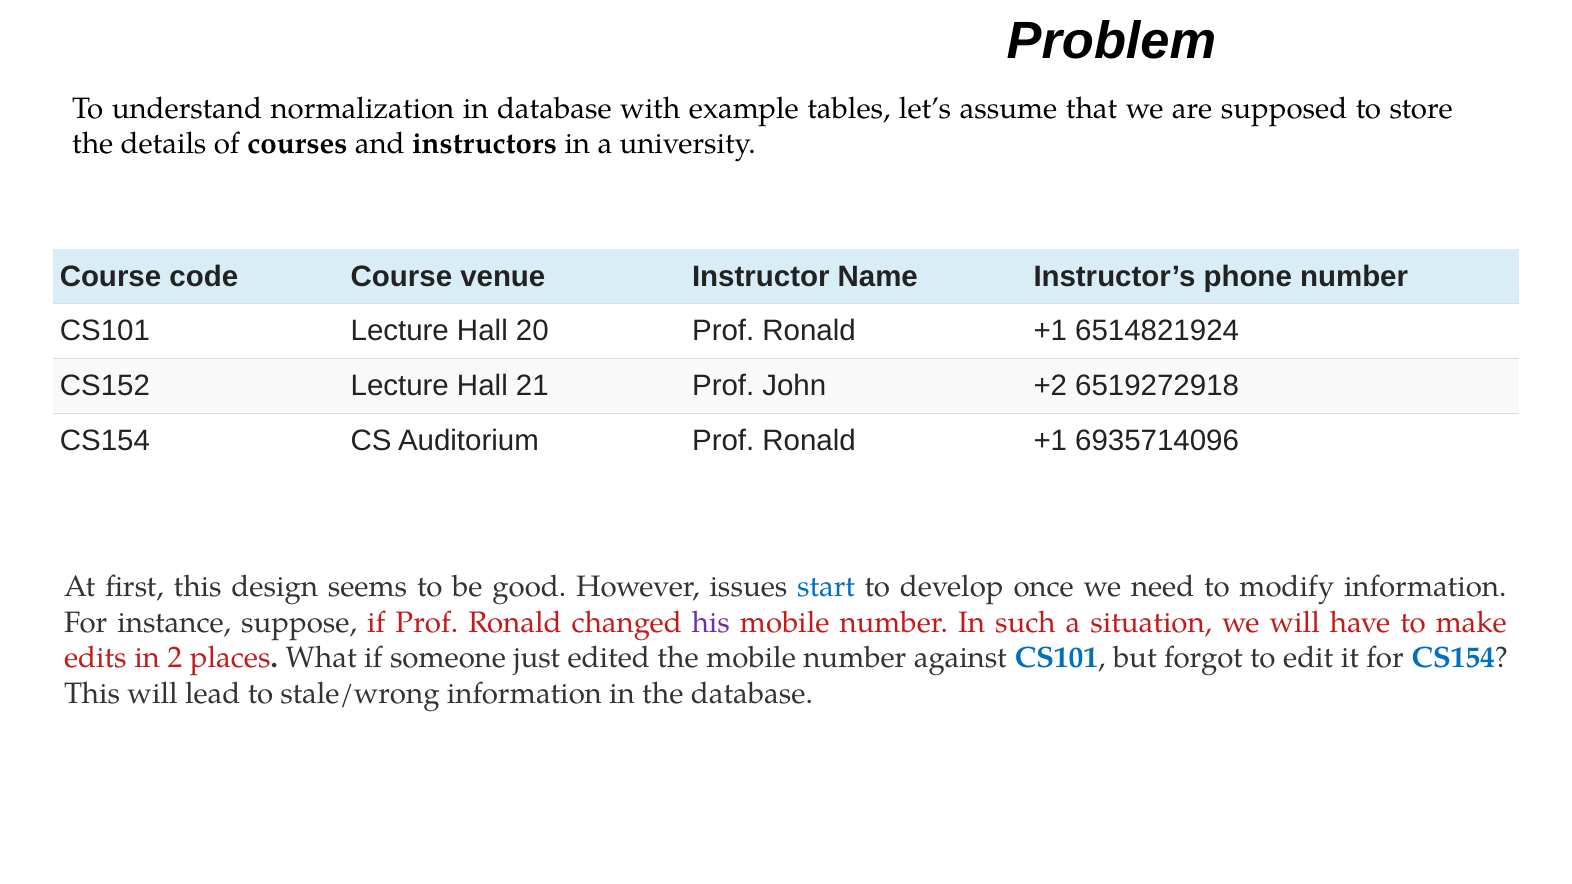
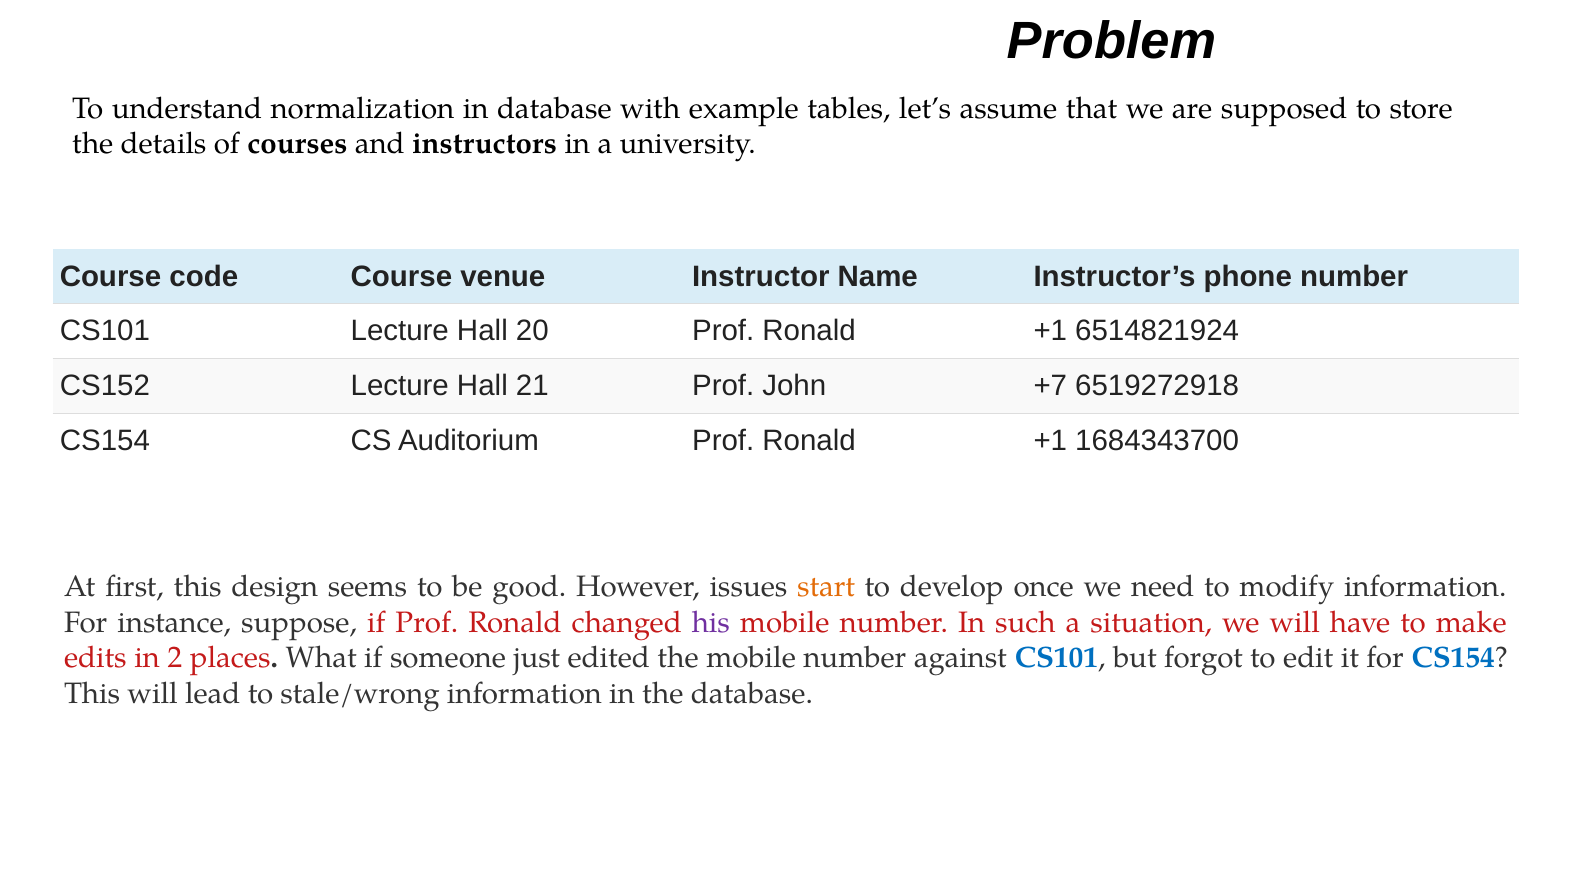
+2: +2 -> +7 (1050, 386)
6935714096: 6935714096 -> 1684343700 (1157, 441)
start colour: blue -> orange (826, 587)
